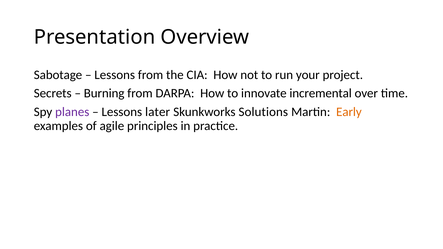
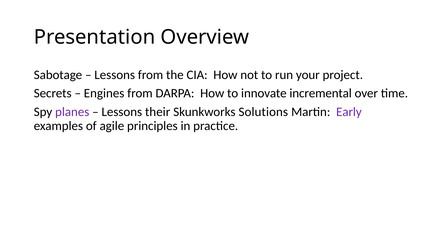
Burning: Burning -> Engines (104, 93)
later: later -> their (158, 112)
Early colour: orange -> purple (349, 112)
